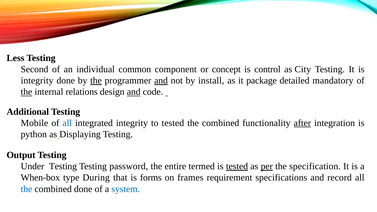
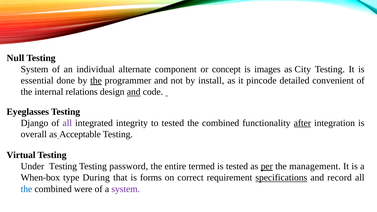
Less: Less -> Null (15, 58)
Second: Second -> System (35, 69)
common: common -> alternate (135, 69)
control: control -> images (267, 69)
integrity: integrity -> essential (37, 81)
and underline: present -> none (161, 81)
package: package -> pincode (261, 81)
mandatory: mandatory -> convenient (333, 81)
the underline: present -> none (26, 92)
Additional: Additional -> Eyeglasses (28, 112)
Mobile: Mobile -> Django (35, 123)
all colour: blue -> purple (67, 123)
python: python -> overall (34, 134)
Displaying: Displaying -> Acceptable (80, 134)
Output: Output -> Virtual (21, 155)
tested underline: present -> none (237, 166)
specification: specification -> management (315, 166)
frames: frames -> correct (190, 178)
specifications underline: none -> present (281, 178)
combined done: done -> were (83, 189)
system colour: blue -> purple (126, 189)
